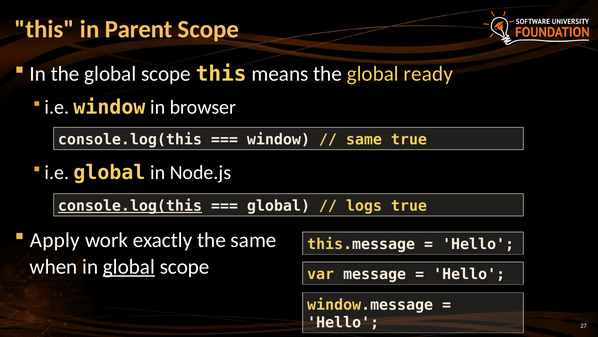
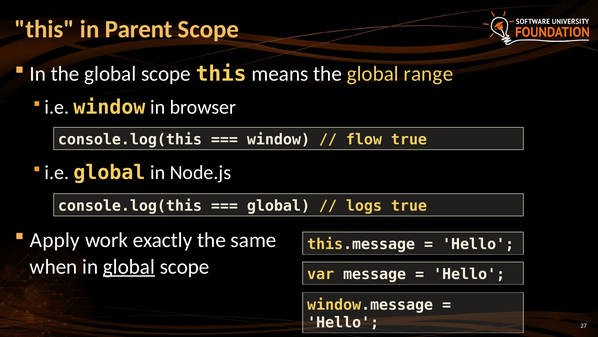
ready: ready -> range (428, 74)
same: same -> flow (364, 139)
console.log(this underline: present -> none (130, 206)
